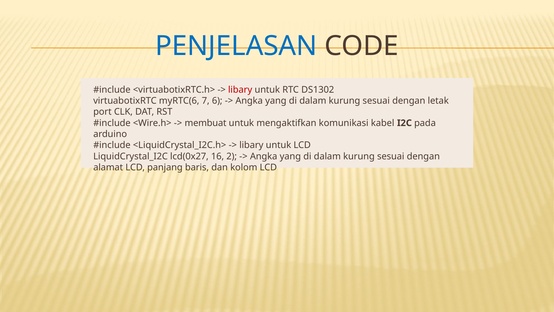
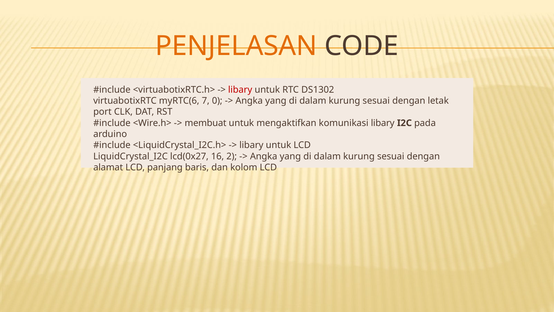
PENJELASAN colour: blue -> orange (236, 46)
6: 6 -> 0 (217, 101)
komunikasi kabel: kabel -> libary (383, 123)
